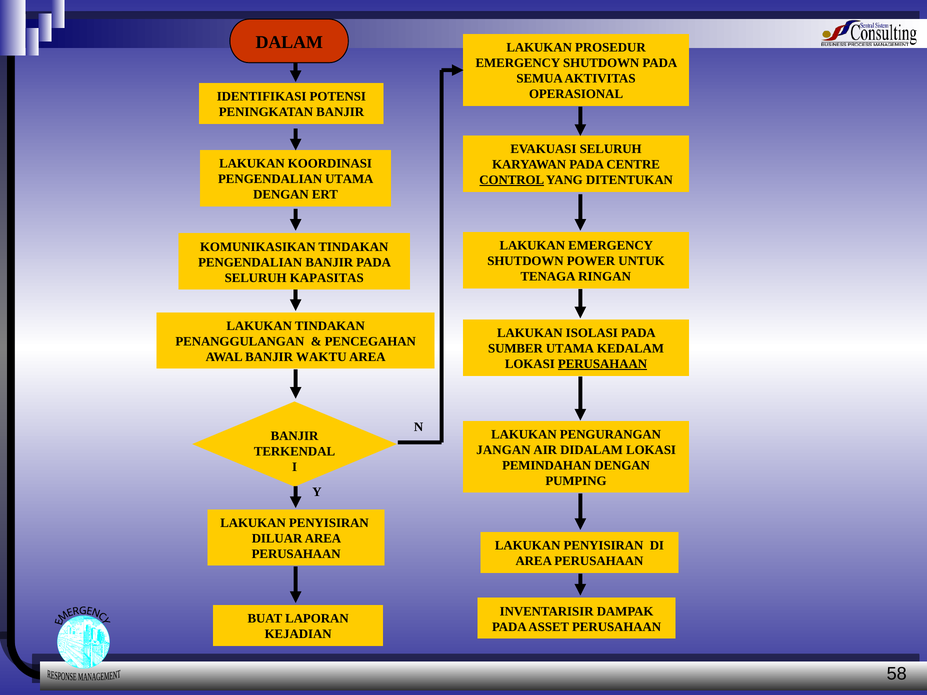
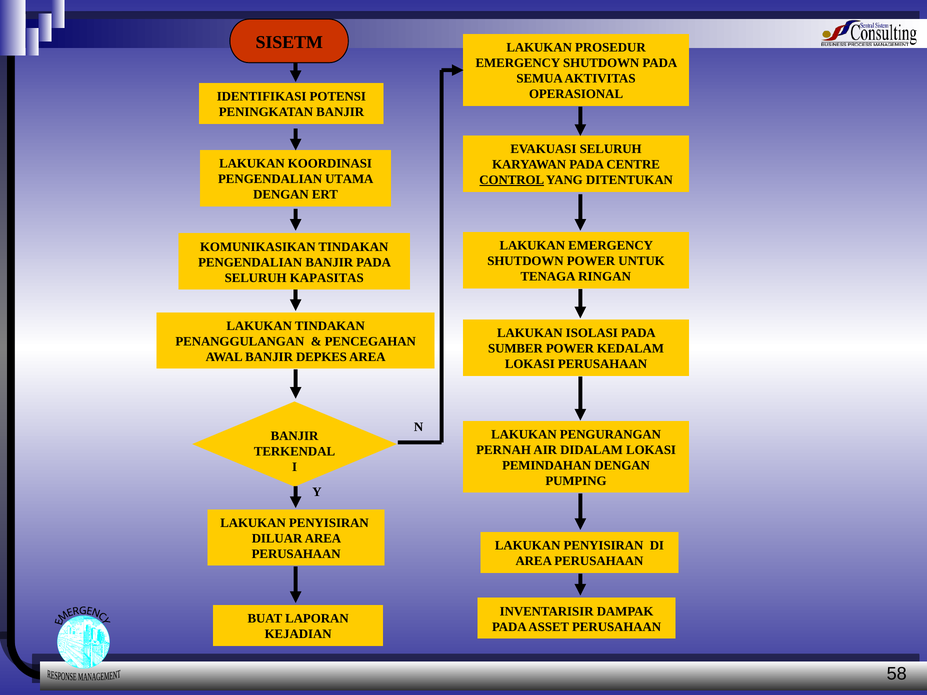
DALAM: DALAM -> SISETM (289, 42)
SUMBER UTAMA: UTAMA -> POWER (570, 349)
WAKTU: WAKTU -> DEPKES (321, 357)
PERUSAHAAN underline: present -> none (603, 364)
JANGAN: JANGAN -> PERNAH (504, 450)
